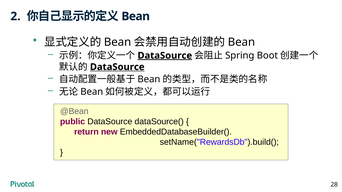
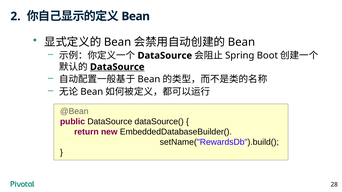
DataSource underline: present -> none (165, 56)
